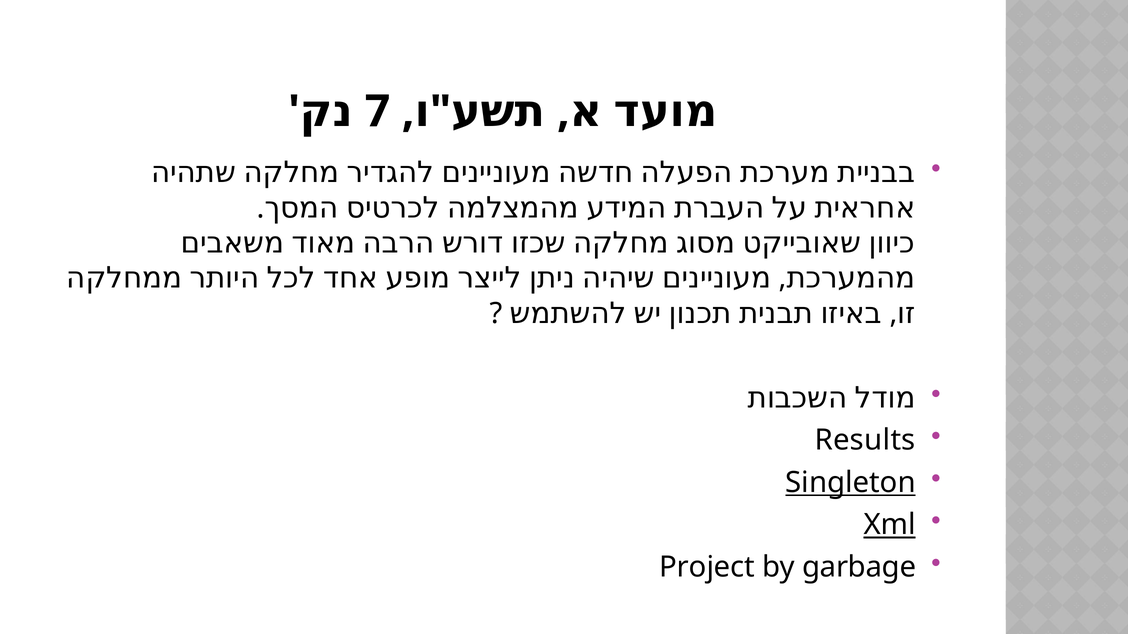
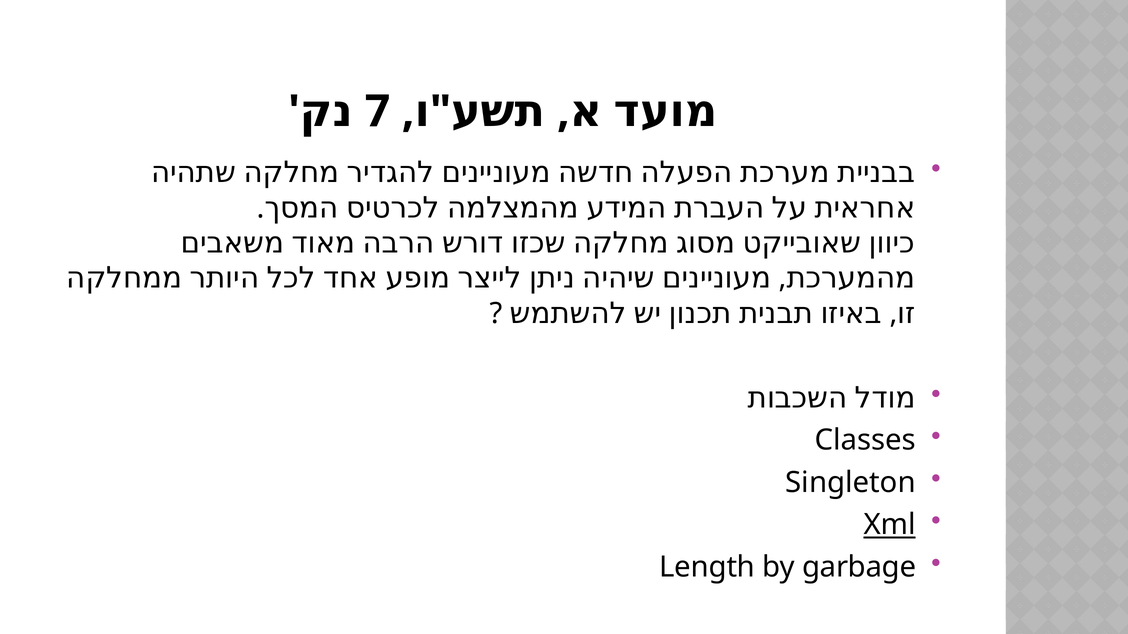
Results: Results -> Classes (865, 441)
Singleton underline: present -> none (851, 483)
Project: Project -> Length (707, 568)
